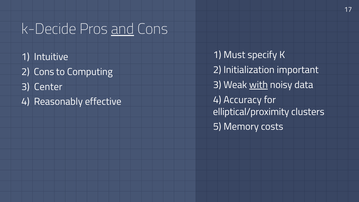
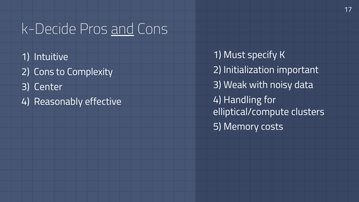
Computing: Computing -> Complexity (90, 72)
with underline: present -> none (258, 85)
Accuracy: Accuracy -> Handling (243, 100)
elliptical/proximity: elliptical/proximity -> elliptical/compute (251, 112)
